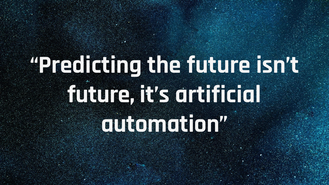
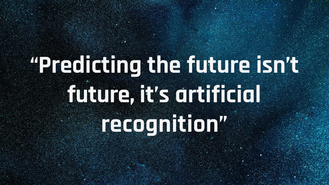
automation: automation -> recognition (164, 124)
